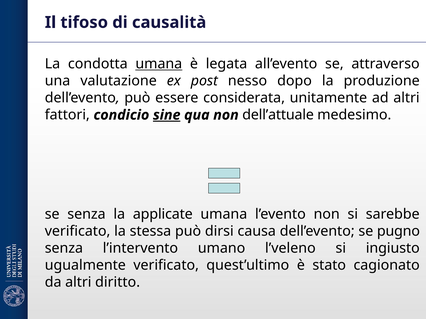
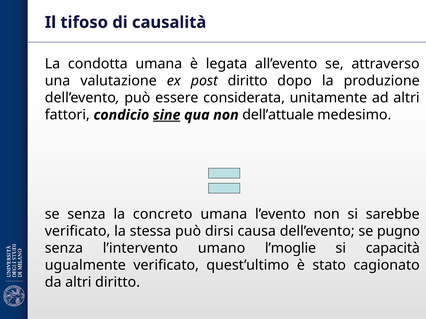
umana underline: present -> none (159, 64)
post nesso: nesso -> diritto (248, 81)
applicate: applicate -> concreto (163, 215)
l’veleno: l’veleno -> l’moglie (290, 249)
ingiusto: ingiusto -> capacità (393, 249)
